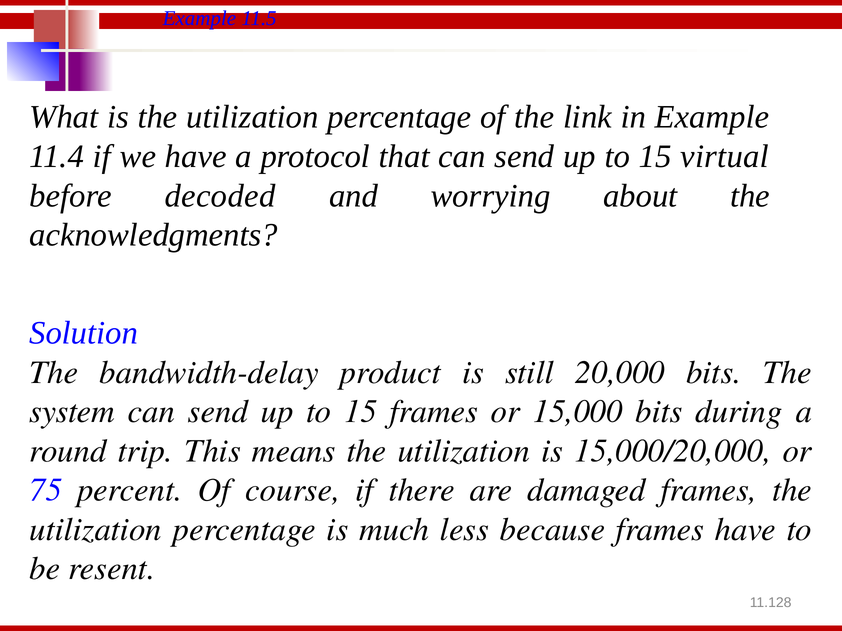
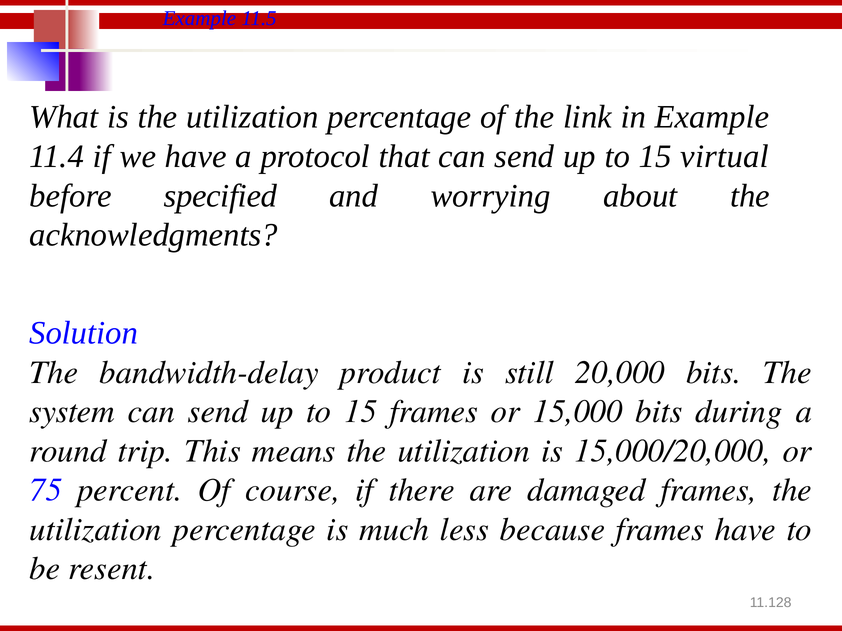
decoded: decoded -> specified (220, 196)
